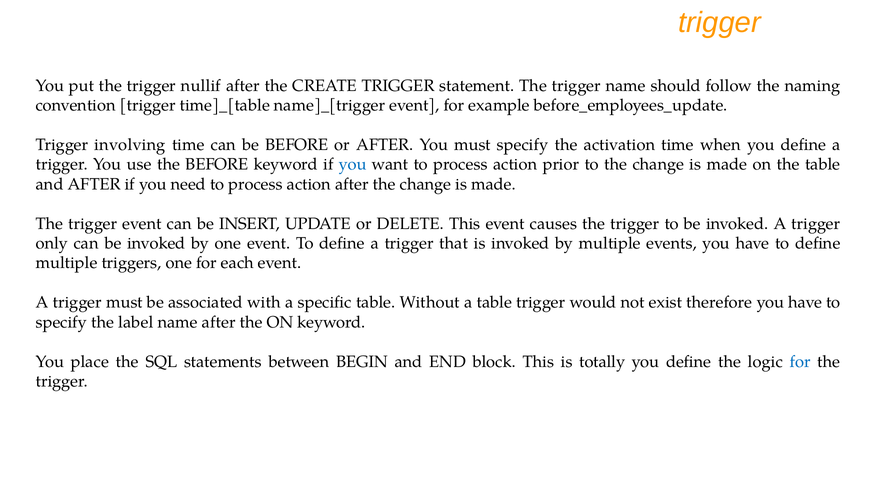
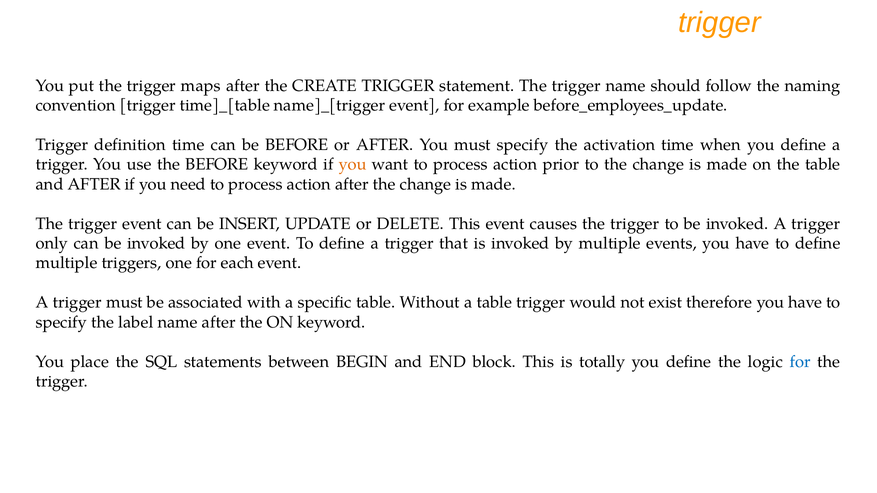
nullif: nullif -> maps (201, 86)
involving: involving -> definition (130, 145)
you colour: blue -> orange (353, 165)
